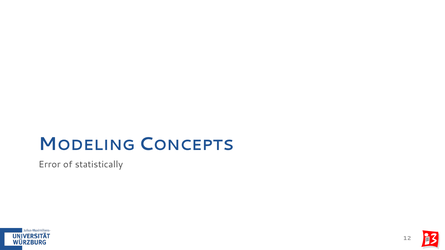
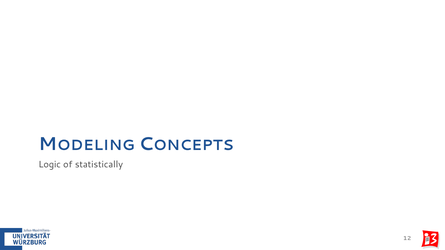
Error: Error -> Logic (50, 165)
